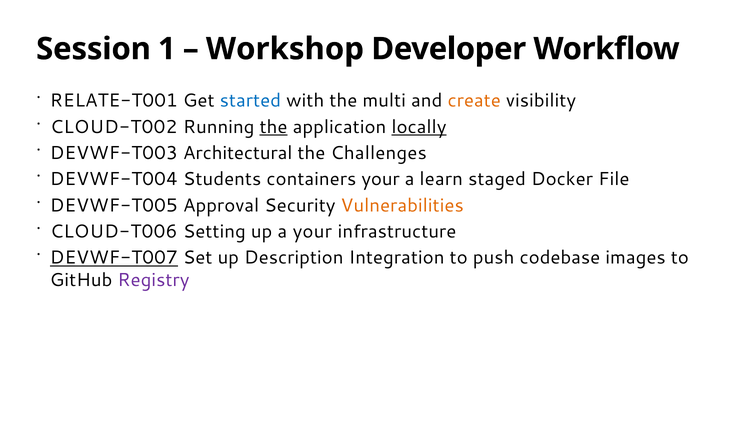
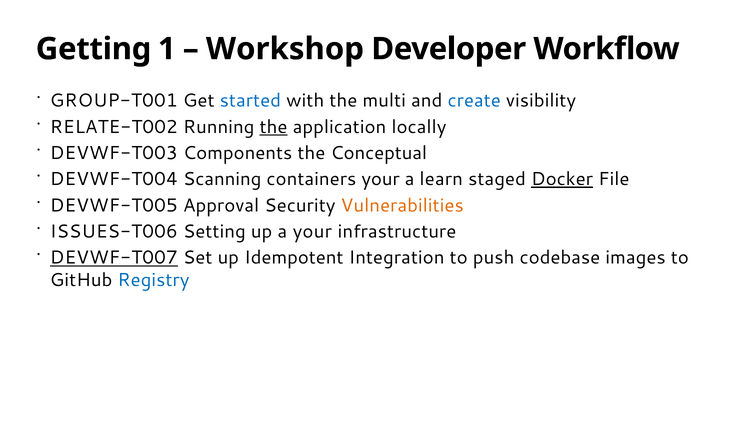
Session: Session -> Getting (94, 49)
RELATE-T001: RELATE-T001 -> GROUP-T001 (114, 101)
create colour: orange -> blue (474, 101)
CLOUD-T002: CLOUD-T002 -> RELATE-T002 (114, 127)
locally underline: present -> none (419, 127)
Architectural: Architectural -> Components (238, 153)
Challenges: Challenges -> Conceptual (379, 153)
Students: Students -> Scanning (222, 179)
Docker underline: none -> present (562, 179)
CLOUD-T006: CLOUD-T006 -> ISSUES-T006 (114, 231)
Description: Description -> Idempotent (294, 258)
Registry colour: purple -> blue (153, 280)
